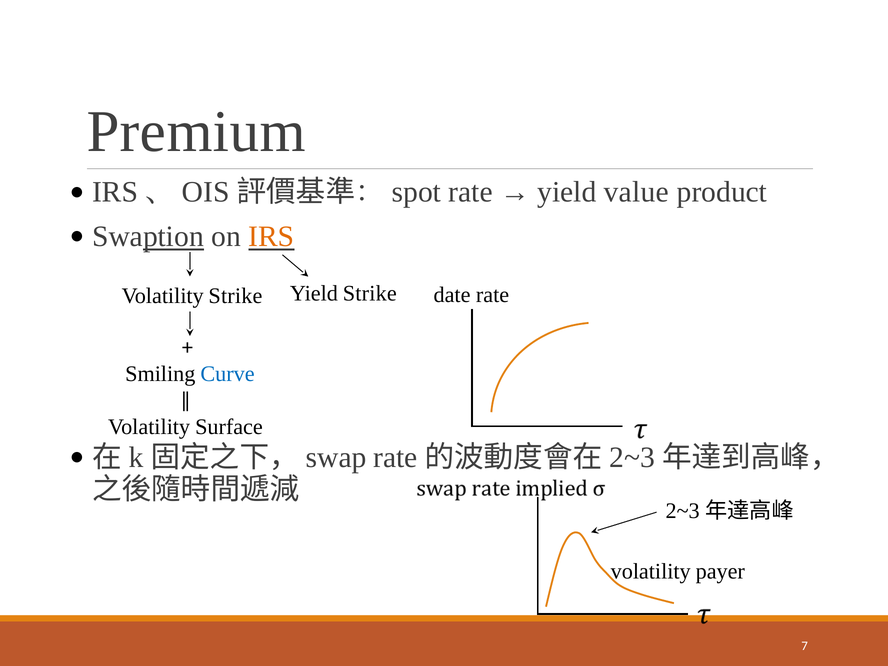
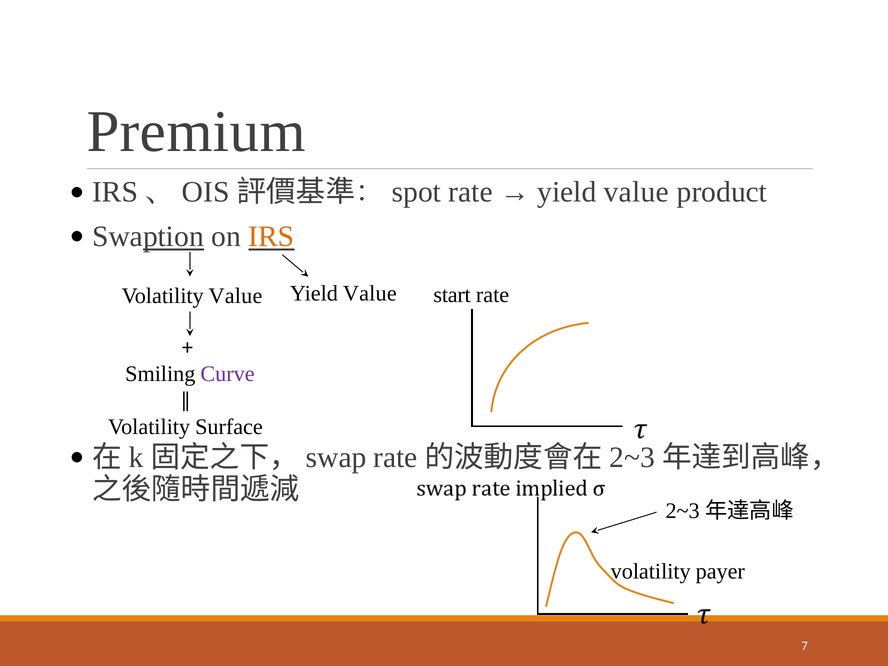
Strike: Strike -> Value (370, 293)
date: date -> start (452, 295)
Volatility Strike: Strike -> Value (235, 296)
Curve colour: blue -> purple (228, 374)
